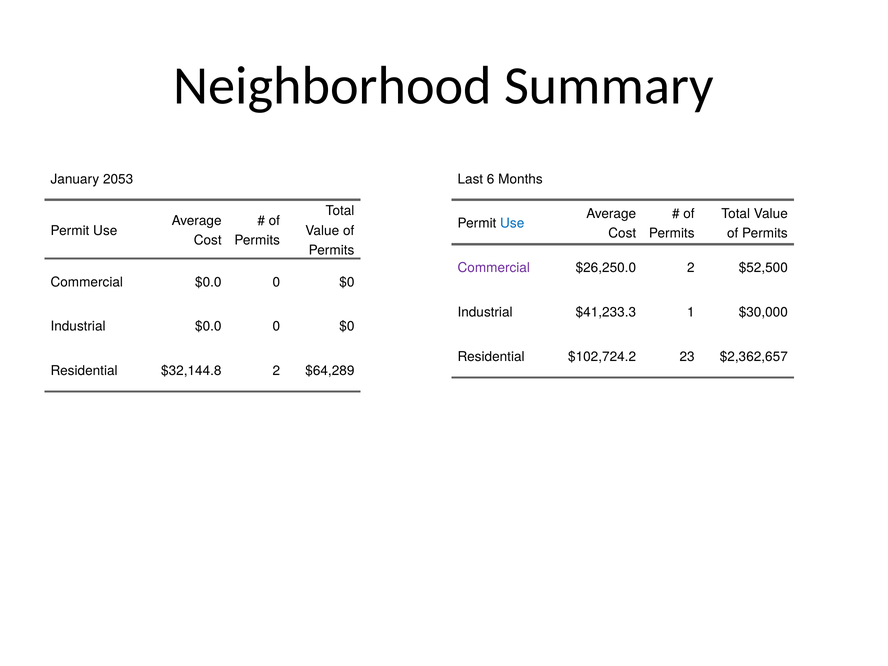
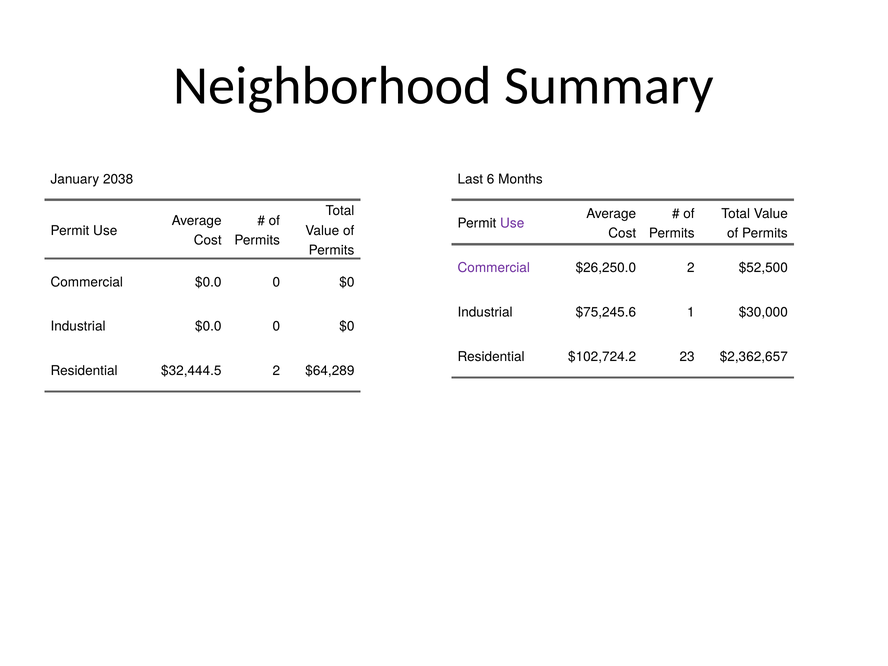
2053: 2053 -> 2038 (118, 179)
Use colour: blue -> purple (512, 223)
$41,233.3: $41,233.3 -> $75,245.6 (606, 312)
$32,144.8: $32,144.8 -> $32,444.5 (191, 371)
